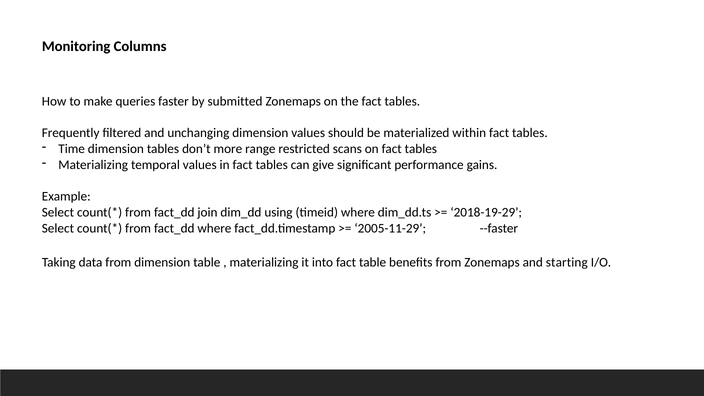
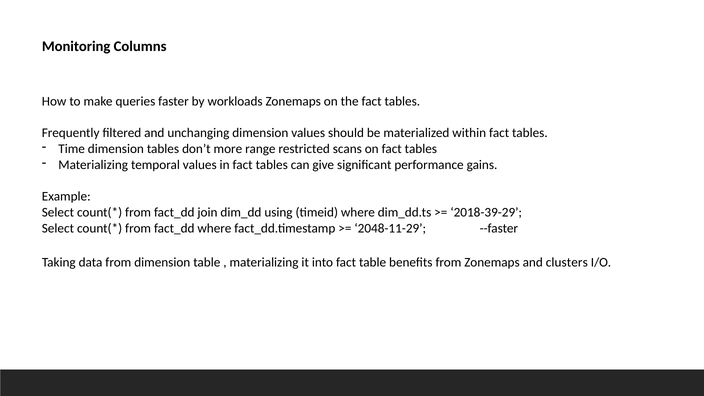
submitted: submitted -> workloads (235, 101)
2018-19-29: 2018-19-29 -> 2018-39-29 (486, 212)
2005-11-29: 2005-11-29 -> 2048-11-29 (390, 228)
starting: starting -> clusters (567, 263)
